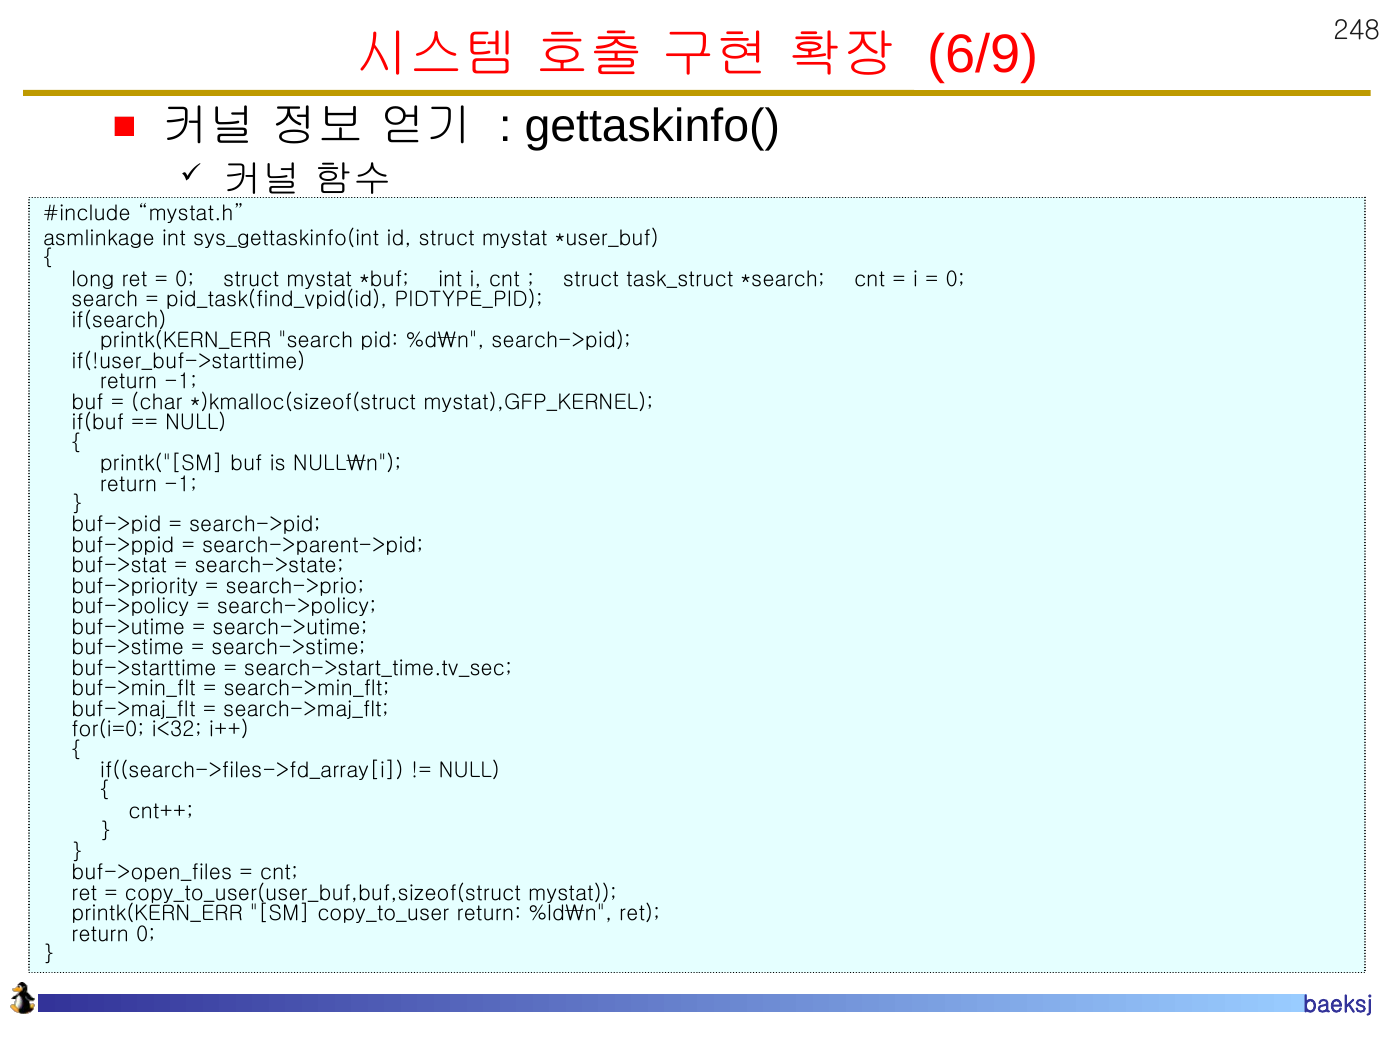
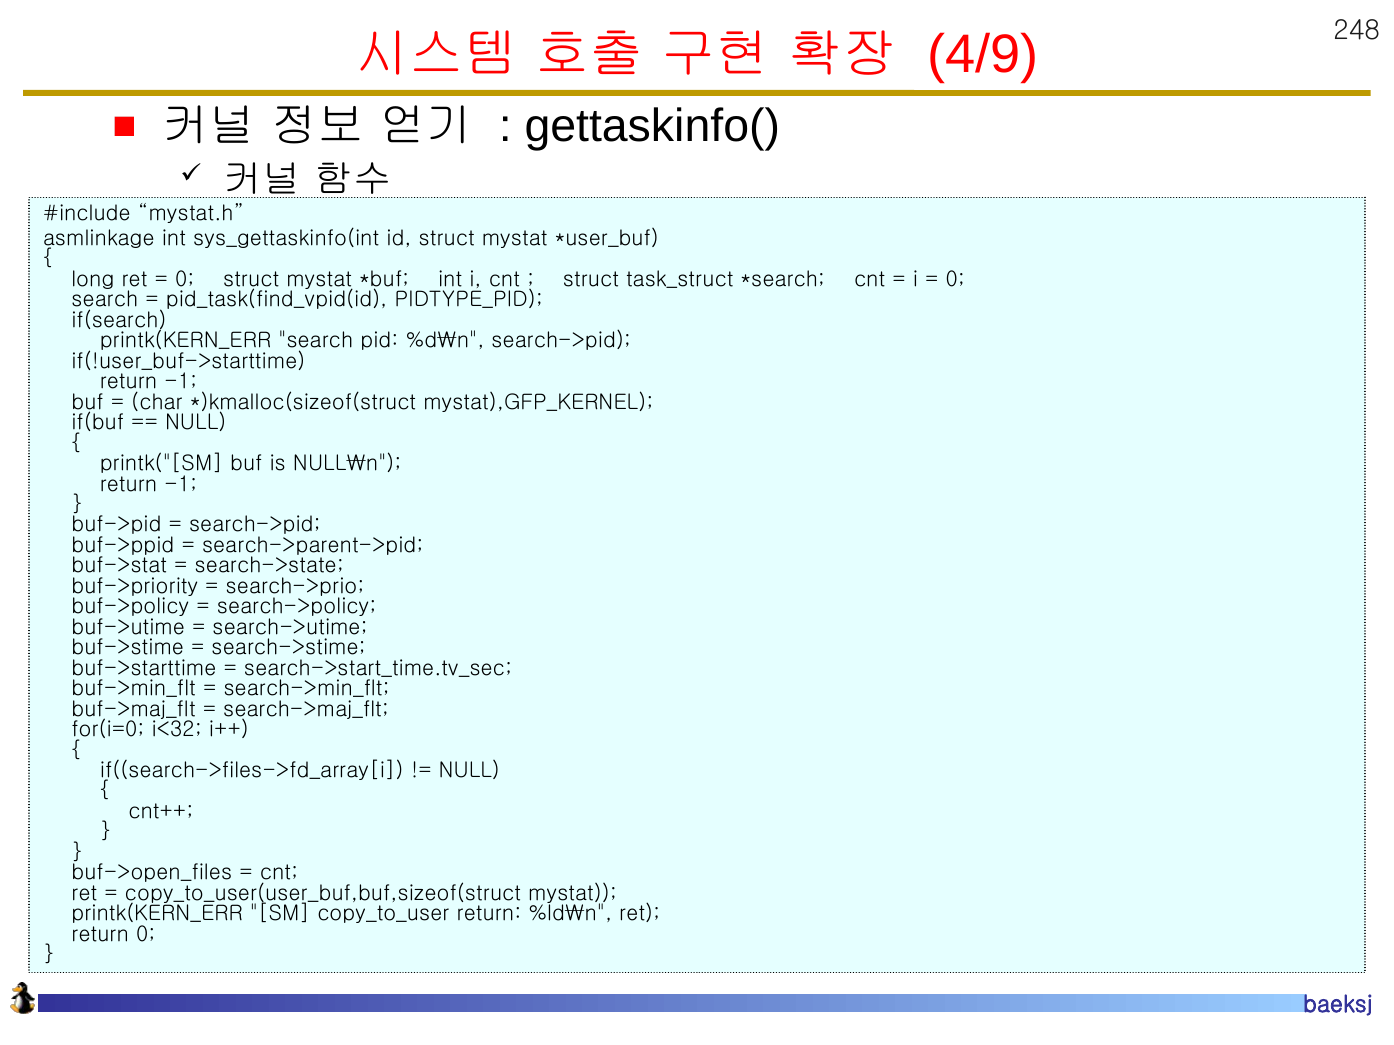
6/9: 6/9 -> 4/9 (983, 55)
